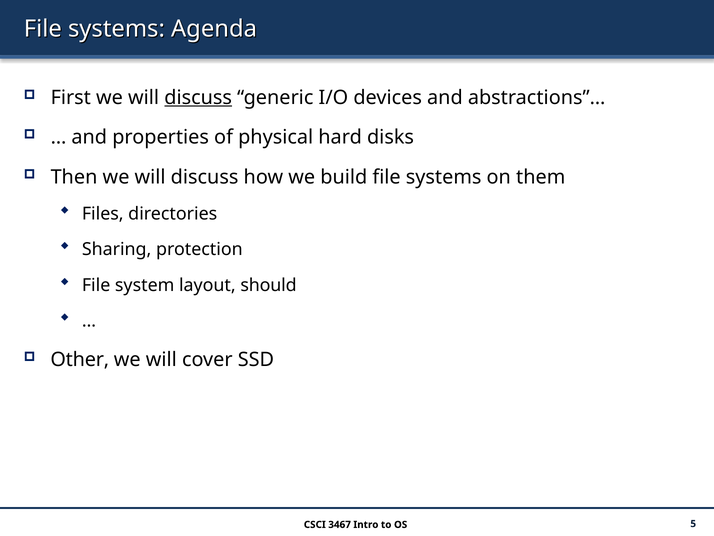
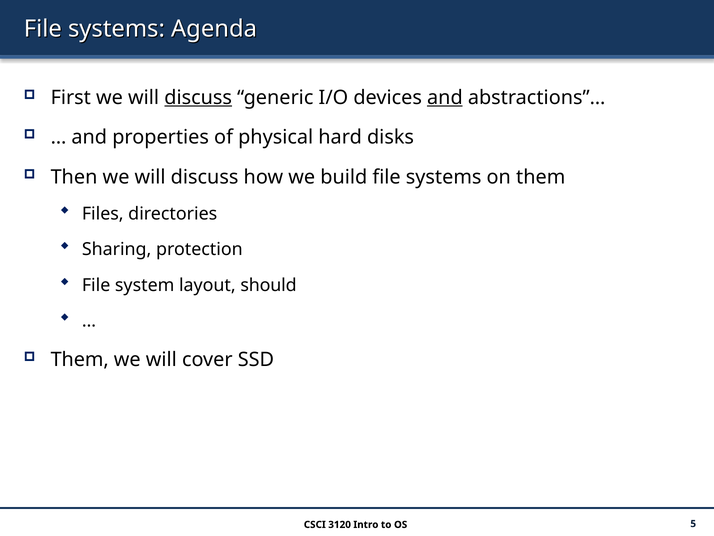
and underline: none -> present (445, 97)
Other: Other -> Them (80, 359)
3467: 3467 -> 3120 (340, 524)
